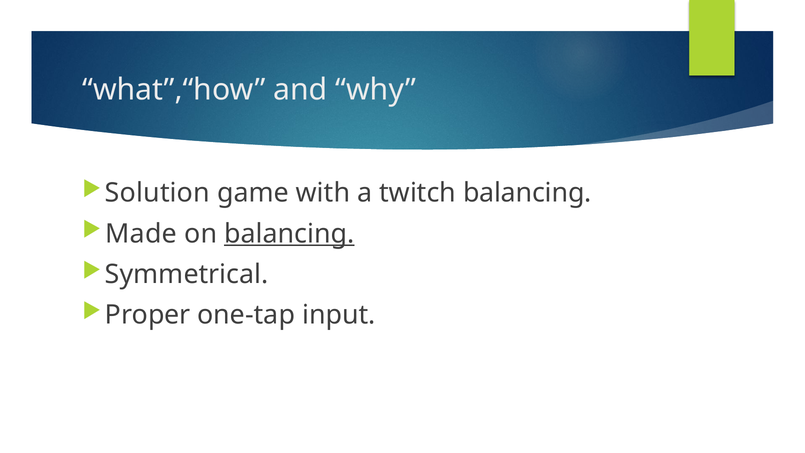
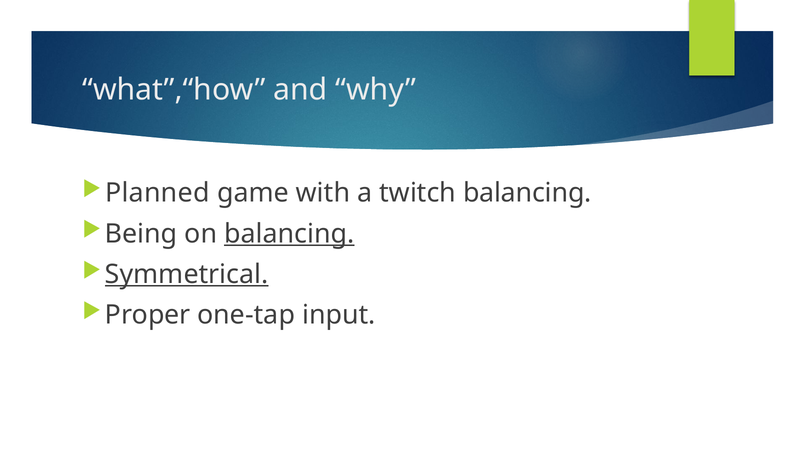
Solution: Solution -> Planned (157, 193)
Made: Made -> Being (141, 234)
Symmetrical underline: none -> present (187, 274)
